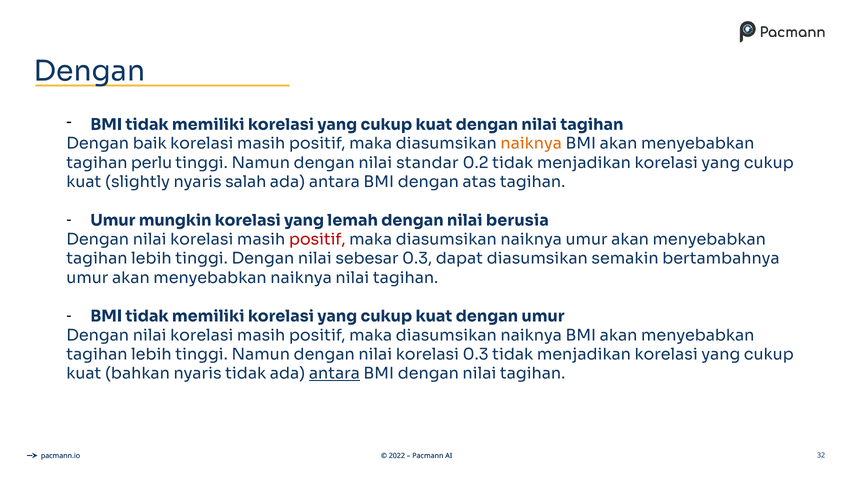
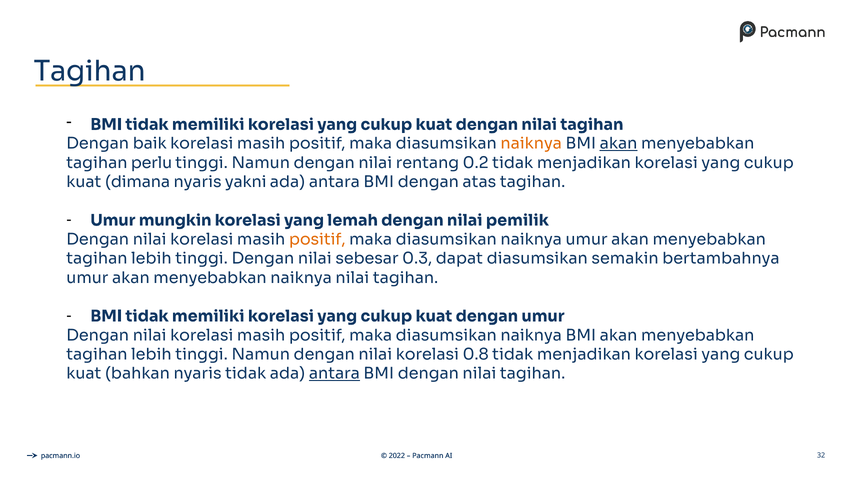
Dengan: Dengan -> Tagihan (90, 72)
akan underline: none -> present (619, 144)
standar: standar -> rentang (427, 163)
slightly: slightly -> dimana (138, 182)
salah: salah -> yakni (246, 182)
berusia: berusia -> pemilik (517, 220)
positif colour: red -> orange (317, 240)
korelasi 0.3: 0.3 -> 0.8 (476, 355)
